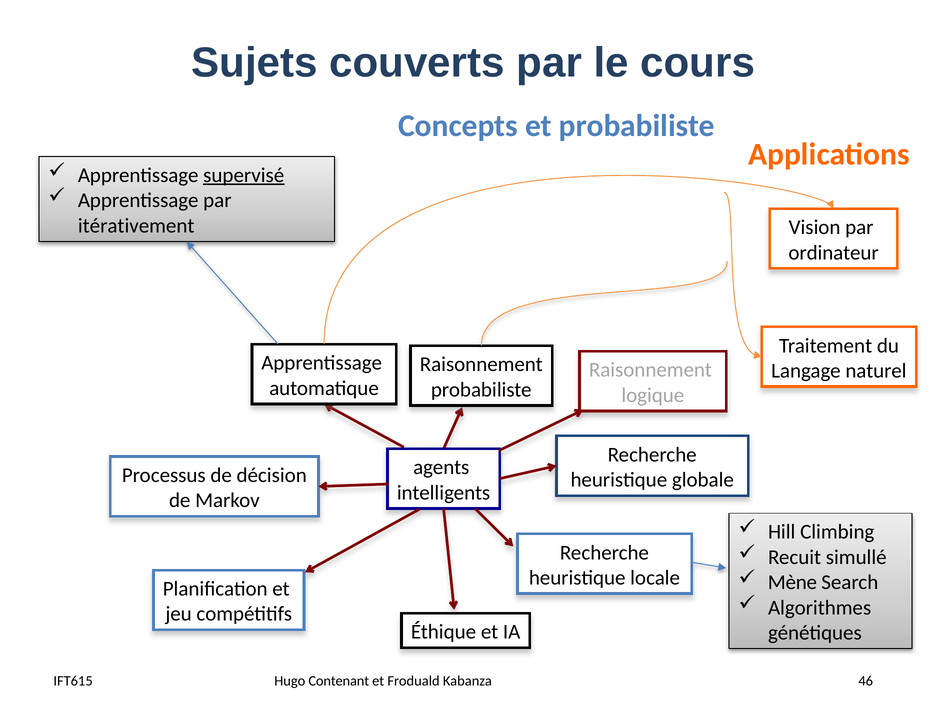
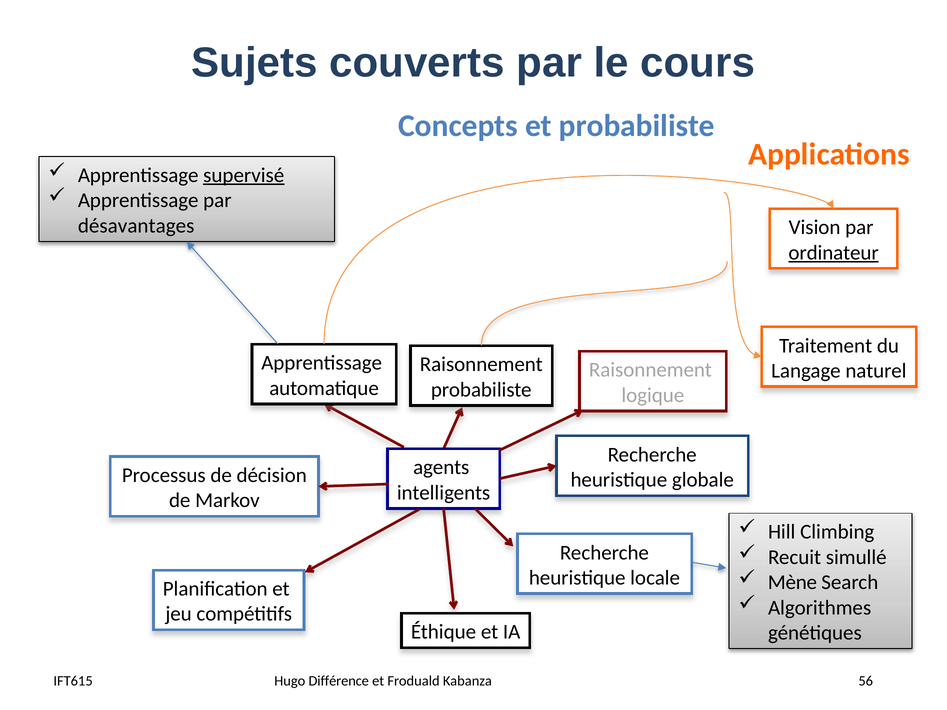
itérativement: itérativement -> désavantages (136, 226)
ordinateur underline: none -> present (834, 253)
Contenant: Contenant -> Différence (339, 681)
46: 46 -> 56 (866, 681)
